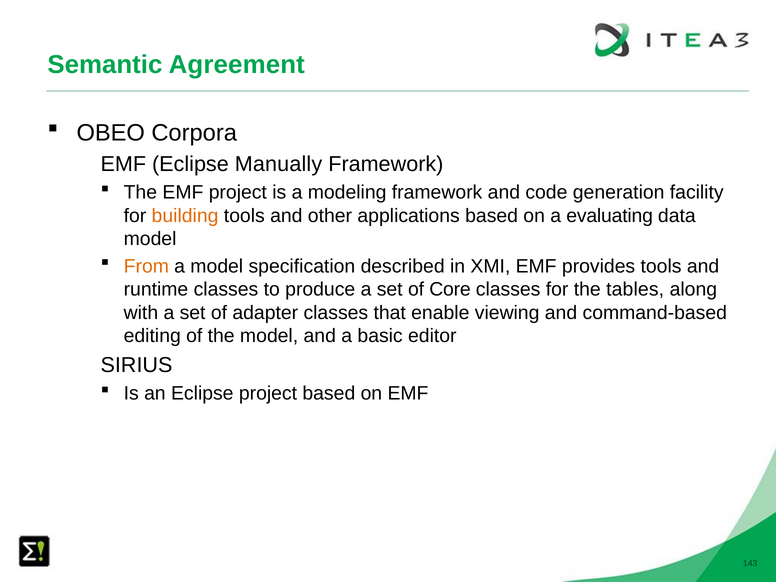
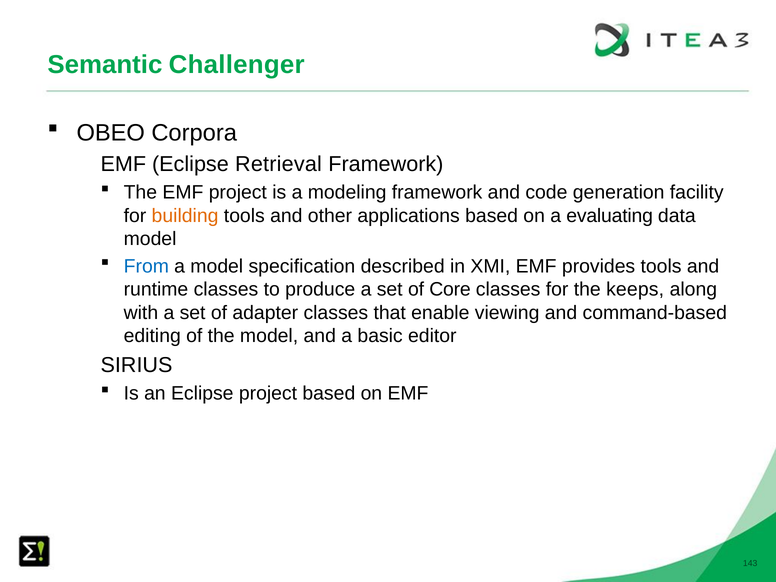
Agreement: Agreement -> Challenger (237, 65)
Manually: Manually -> Retrieval (278, 164)
From colour: orange -> blue (146, 266)
tables: tables -> keeps (635, 289)
